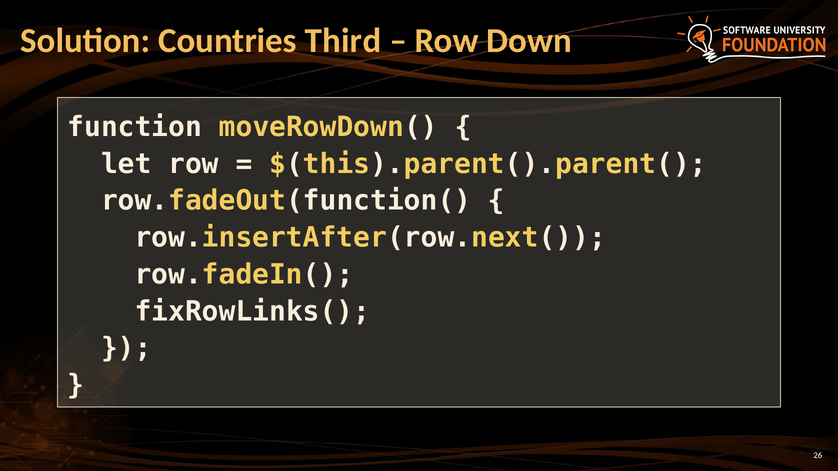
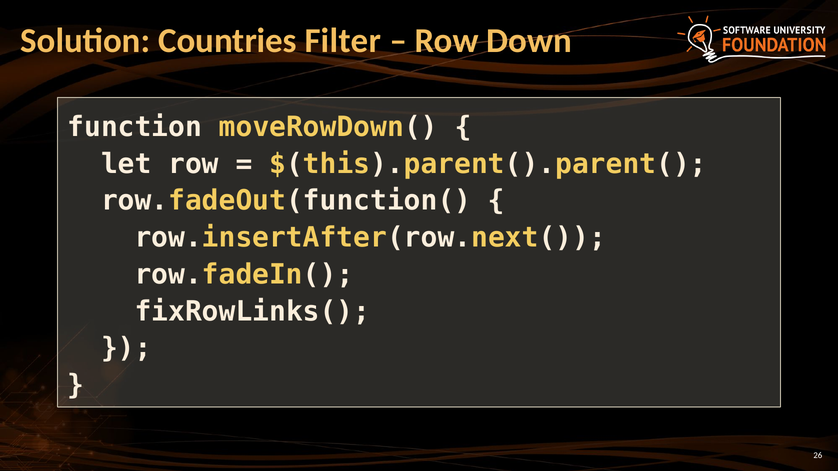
Third: Third -> Filter (343, 41)
